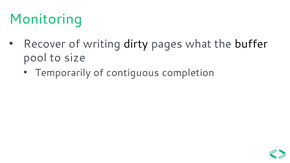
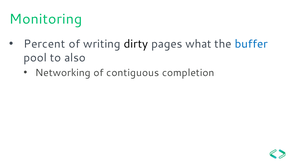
Recover: Recover -> Percent (44, 44)
buffer colour: black -> blue (251, 44)
size: size -> also (75, 58)
Temporarily: Temporarily -> Networking (63, 73)
